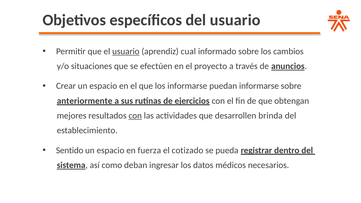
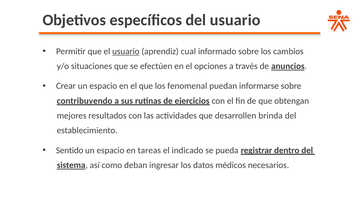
proyecto: proyecto -> opciones (211, 66)
los informarse: informarse -> fenomenal (187, 86)
anteriormente: anteriormente -> contribuyendo (85, 101)
con underline: present -> none (135, 116)
fuerza: fuerza -> tareas (149, 150)
cotizado: cotizado -> indicado (188, 150)
